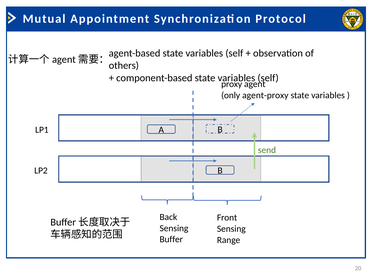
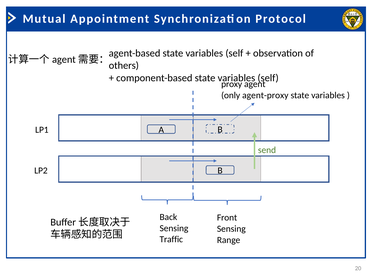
Buffer: Buffer -> Traffic (171, 239)
